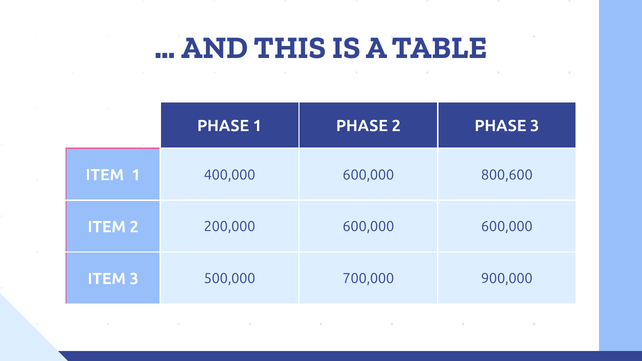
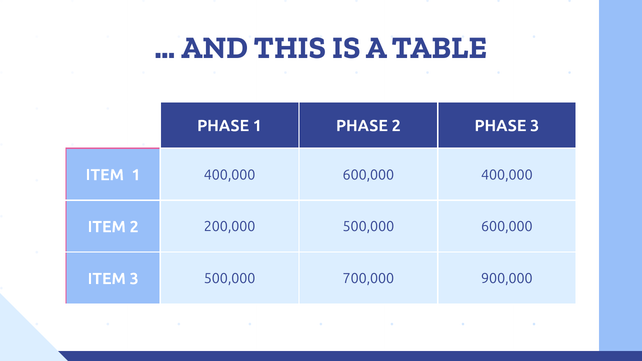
600,000 800,600: 800,600 -> 400,000 (507, 175)
200,000 600,000: 600,000 -> 500,000 (368, 227)
